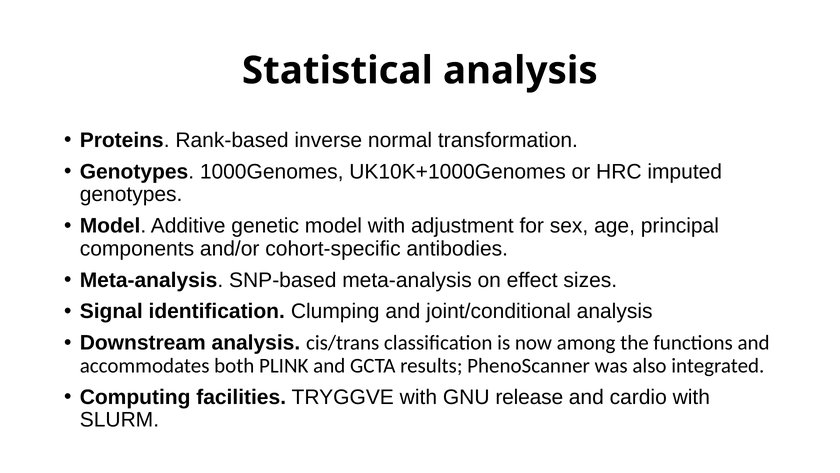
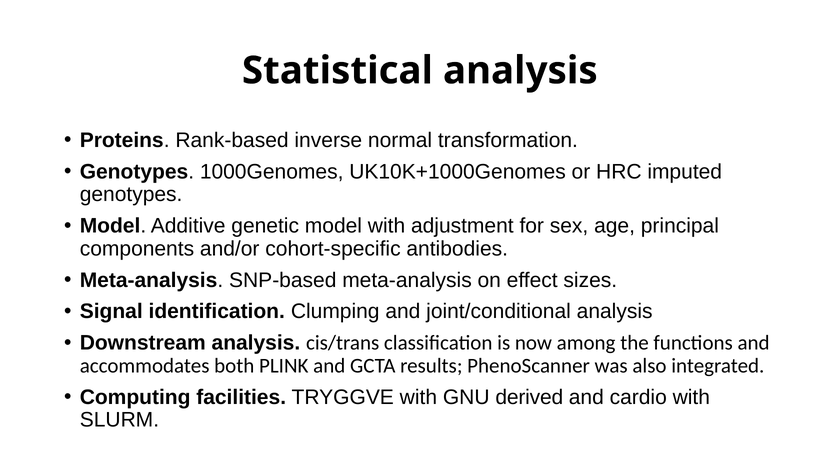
release: release -> derived (529, 397)
